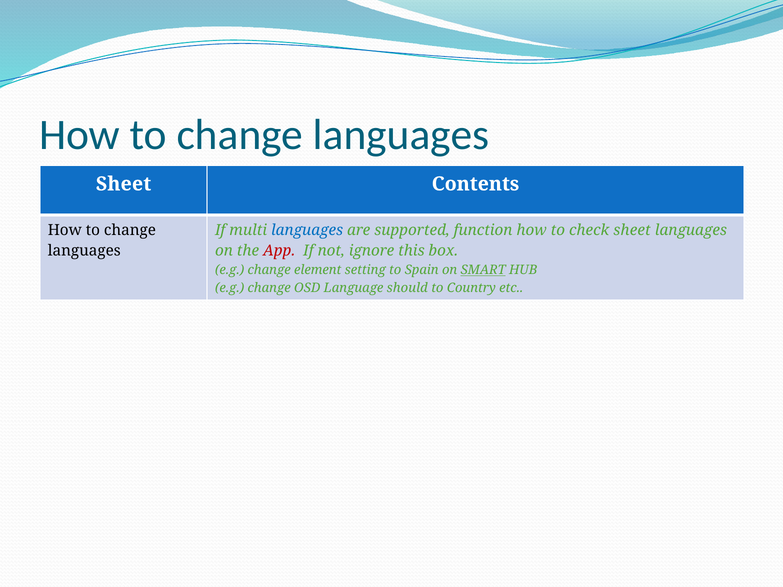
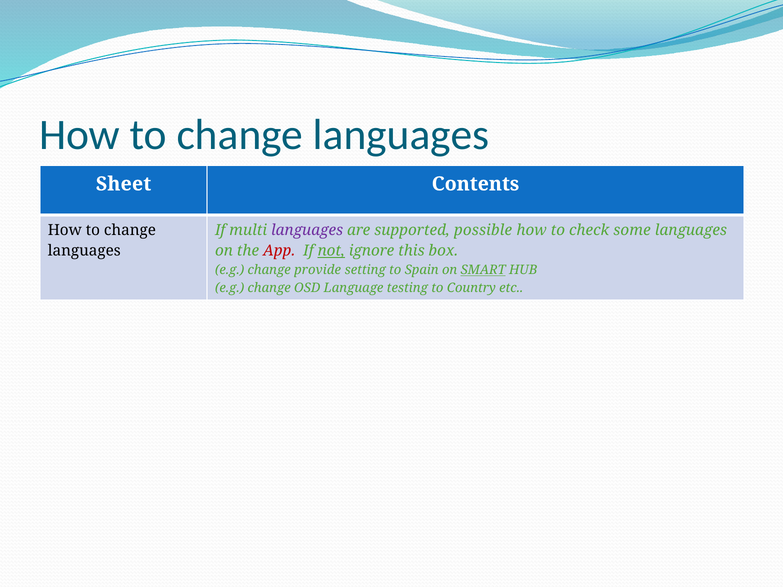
languages colour: blue -> purple (307, 230)
function: function -> possible (483, 230)
check sheet: sheet -> some (632, 230)
not underline: none -> present (331, 251)
element: element -> provide (318, 270)
should: should -> testing (407, 288)
